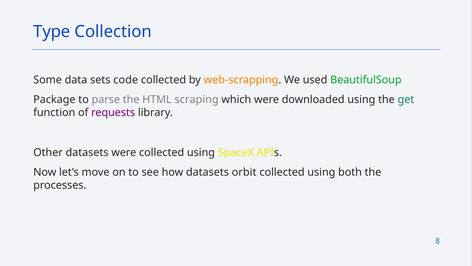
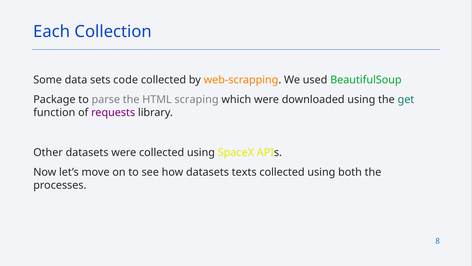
Type: Type -> Each (52, 32)
orbit: orbit -> texts (244, 172)
